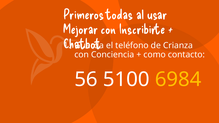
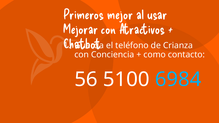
todas: todas -> mejor (120, 15)
Inscribirte: Inscribirte -> Atractivos (142, 29)
6984 colour: yellow -> light blue (178, 79)
